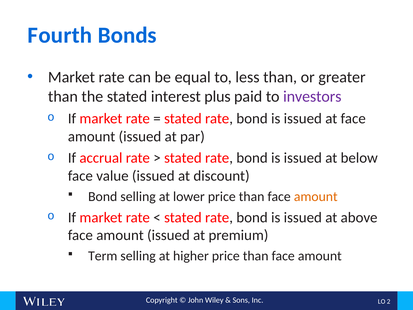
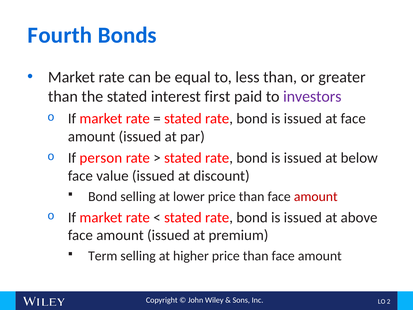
plus: plus -> first (217, 96)
accrual: accrual -> person (101, 158)
amount colour: orange -> red (316, 196)
